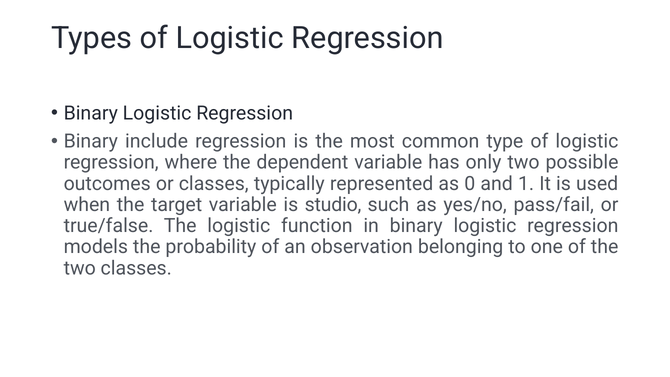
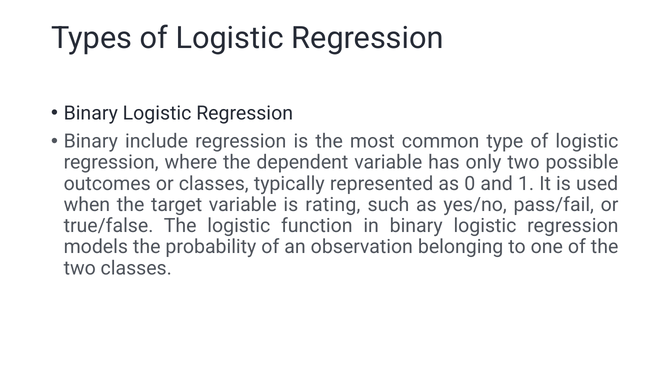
studio: studio -> rating (333, 205)
